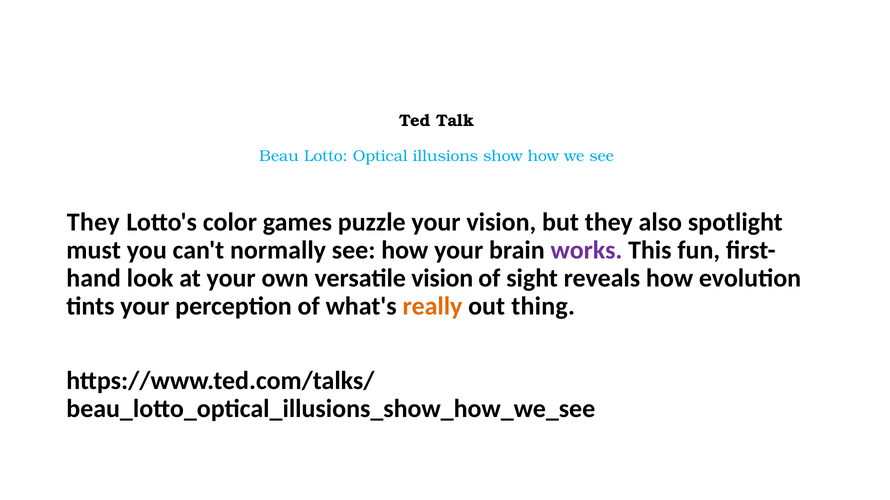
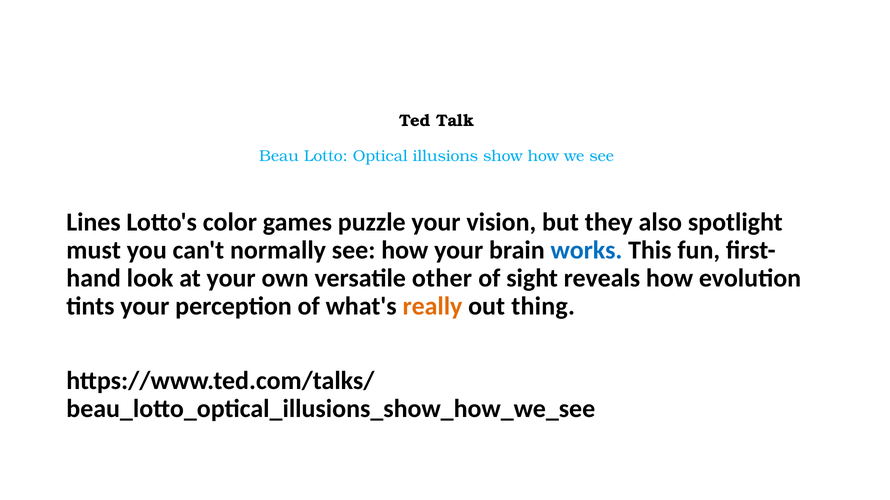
They: They -> Lines (93, 223)
works colour: purple -> blue (586, 251)
versatile vision: vision -> other (442, 279)
